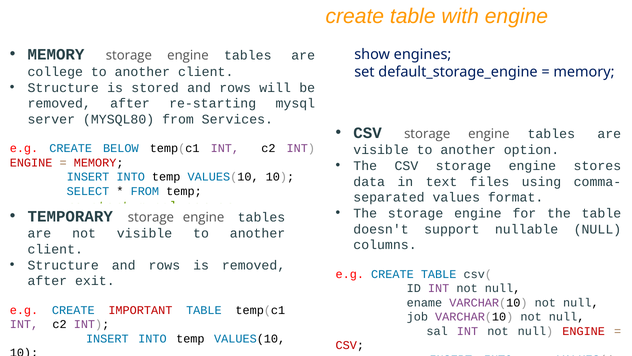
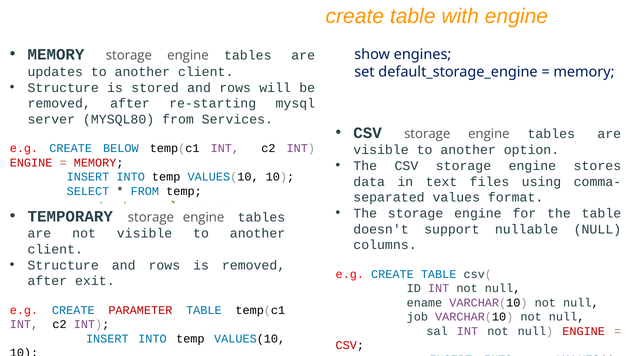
college: college -> updates (55, 72)
IMPORTANT: IMPORTANT -> PARAMETER (140, 310)
